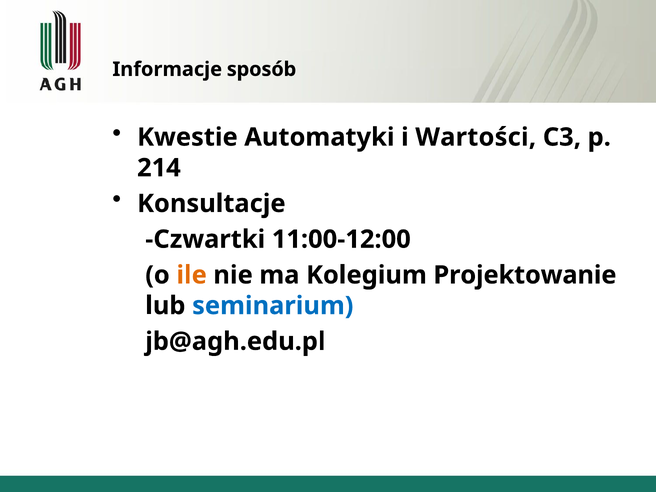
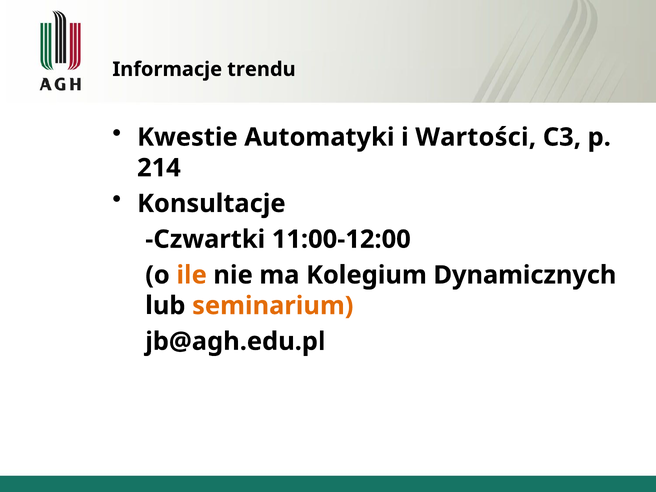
sposób: sposób -> trendu (261, 69)
Projektowanie: Projektowanie -> Dynamicznych (525, 275)
seminarium colour: blue -> orange (273, 306)
